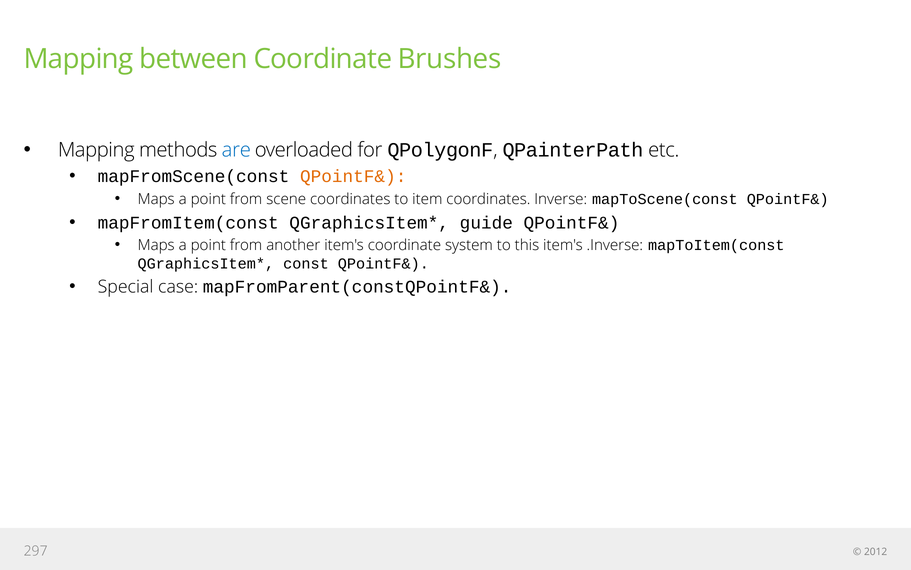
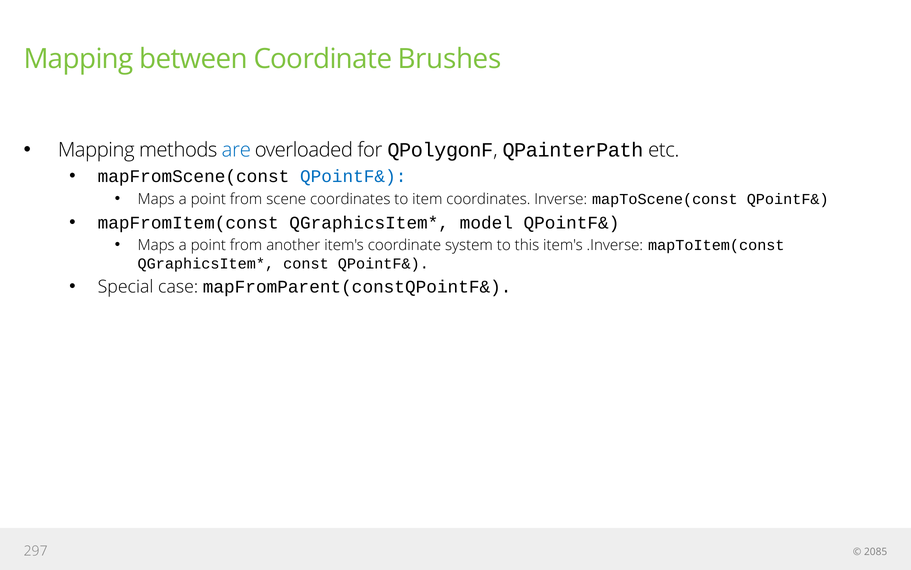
QPointF& colour: orange -> blue (353, 176)
guide: guide -> model (486, 222)
2012: 2012 -> 2085 (876, 551)
